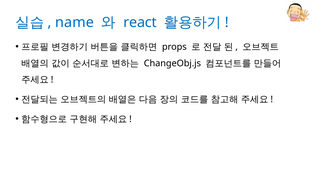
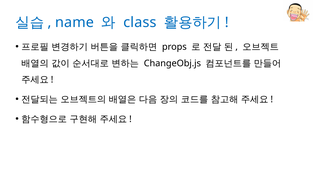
react: react -> class (140, 22)
